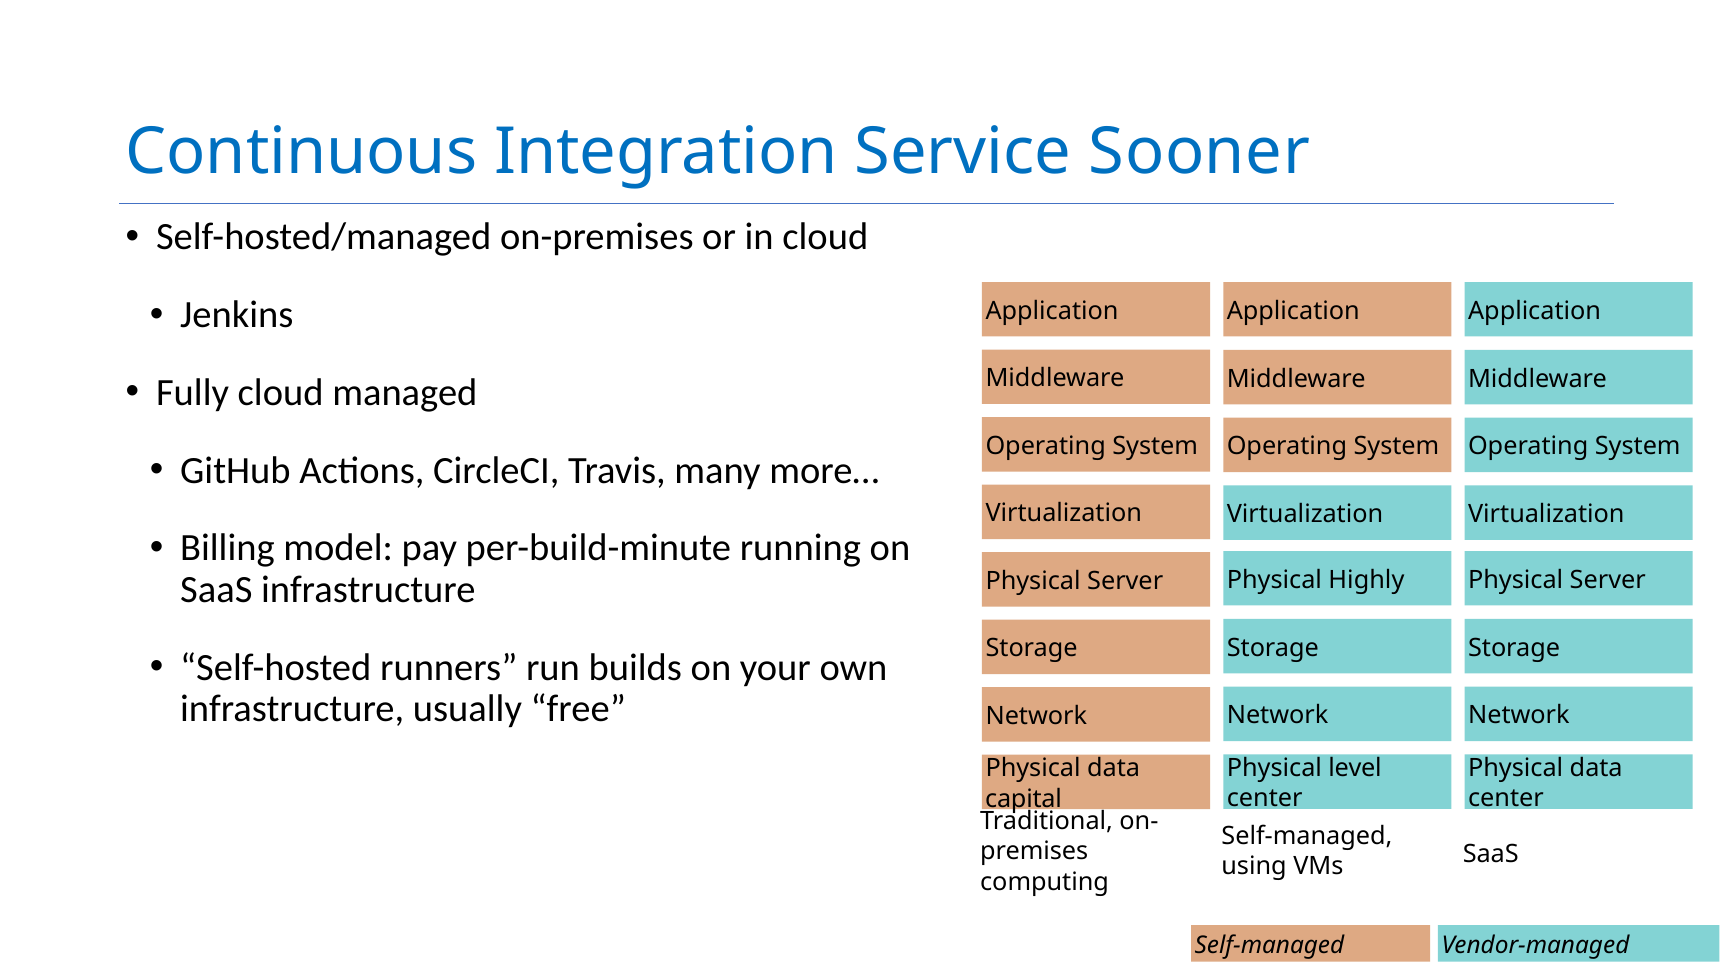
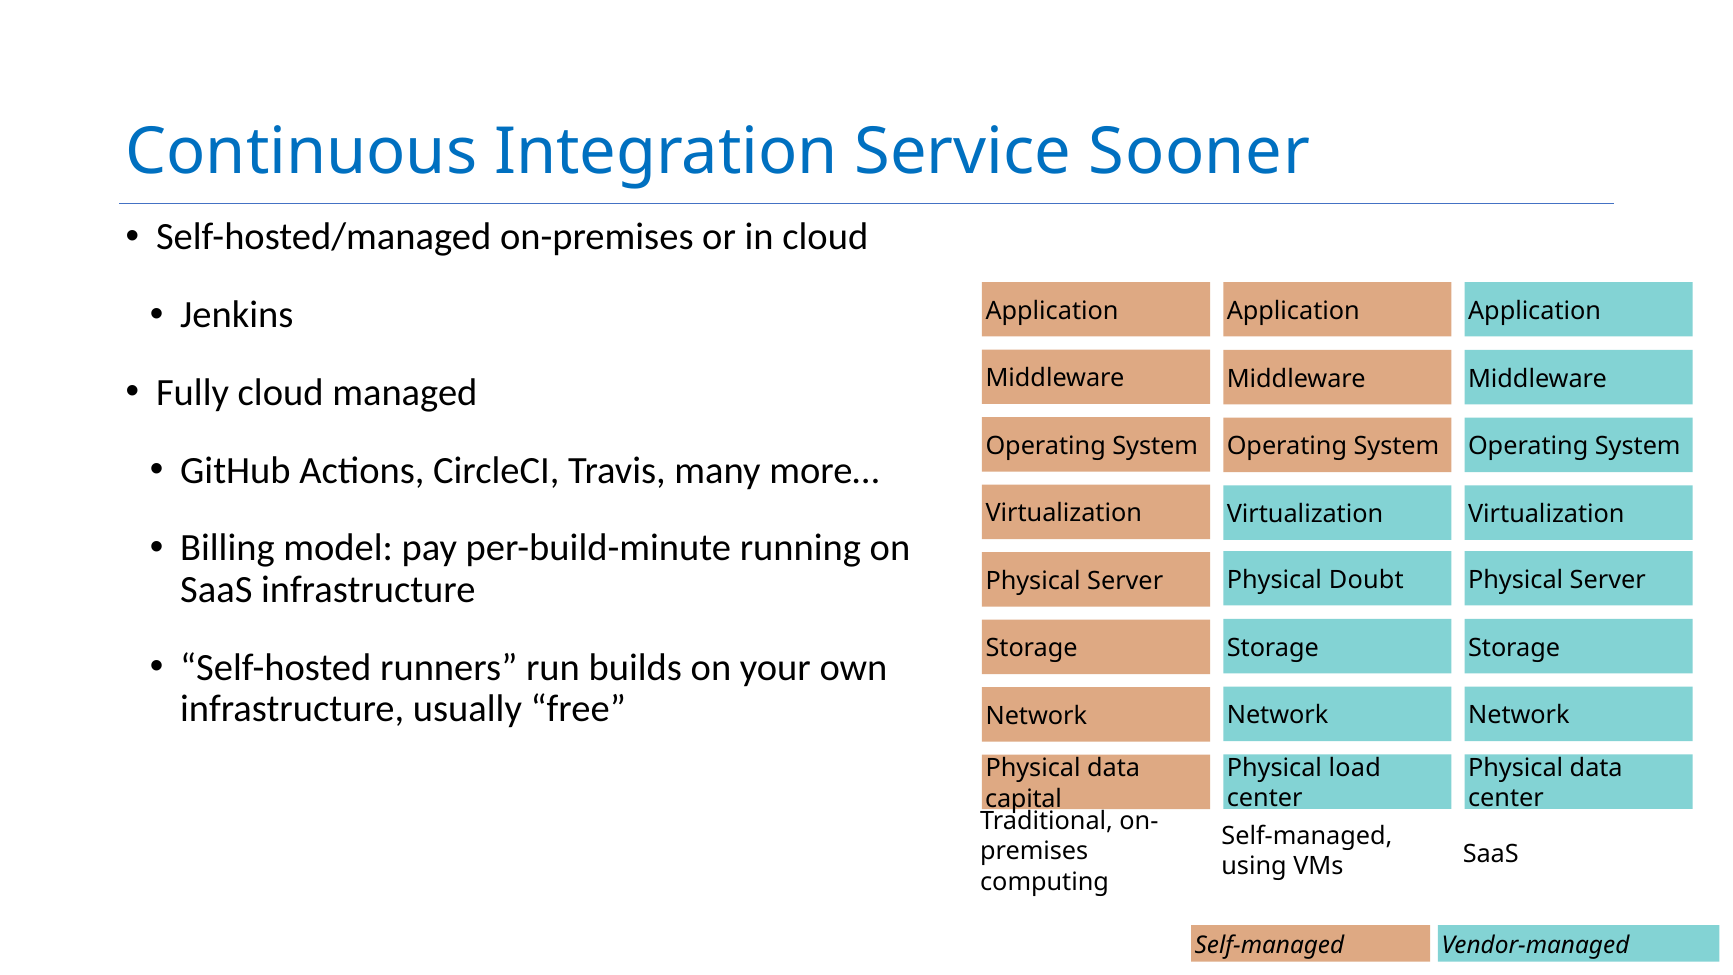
Highly: Highly -> Doubt (1366, 580)
level: level -> load (1355, 768)
